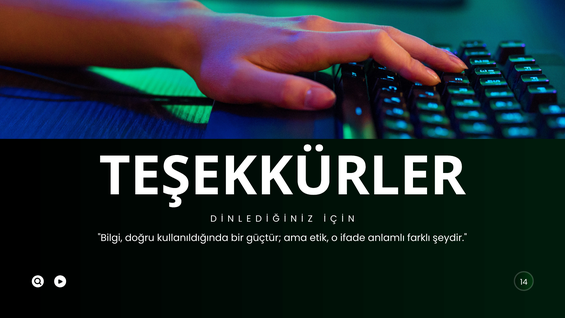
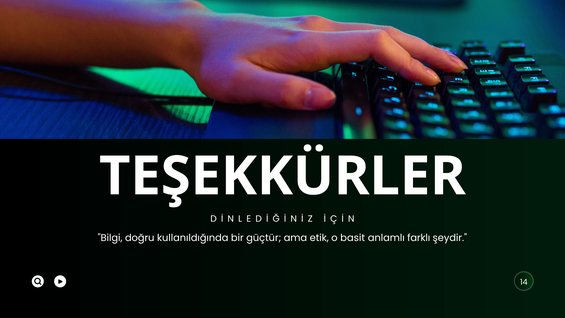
ifade: ifade -> basit (353, 238)
